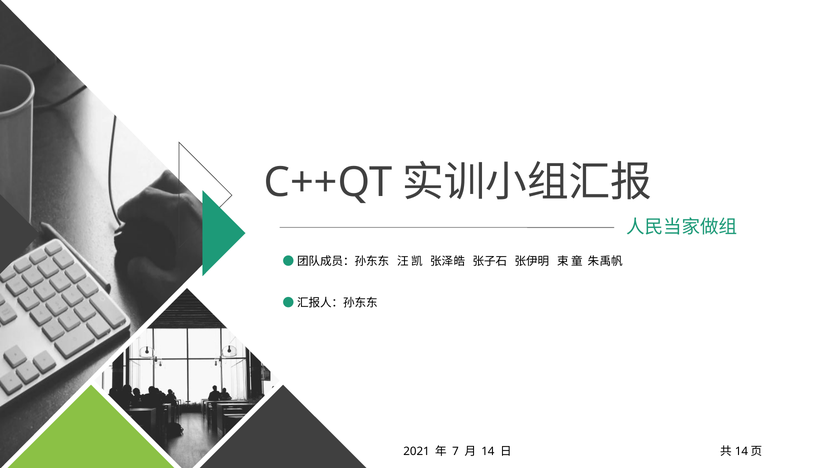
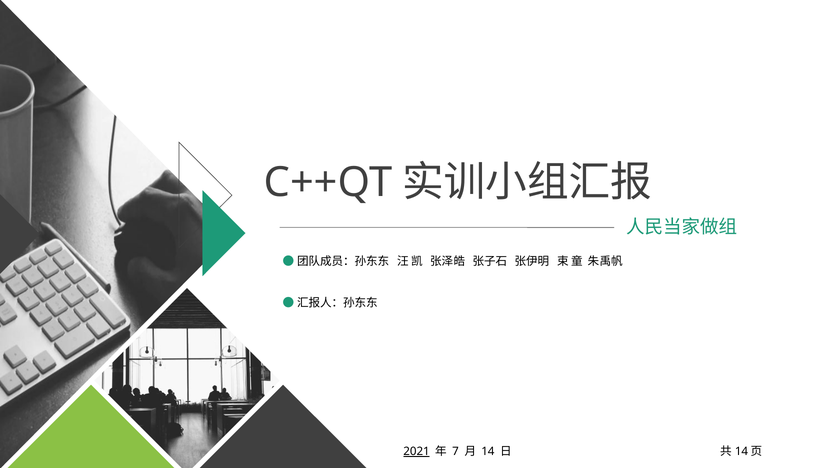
2021 underline: none -> present (417, 452)
